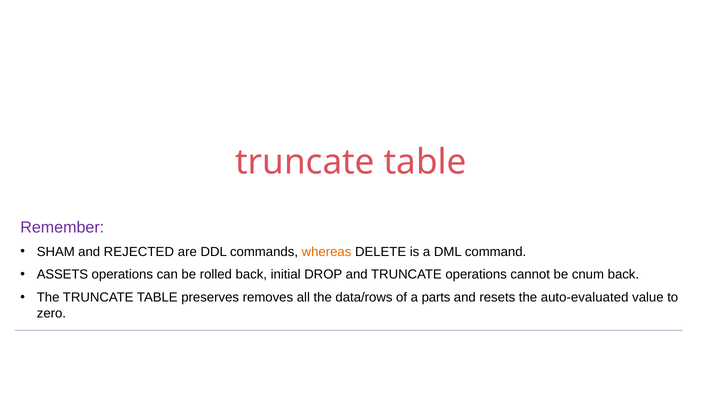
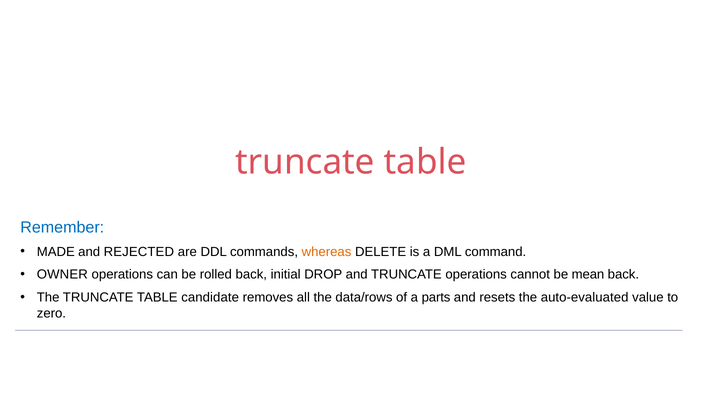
Remember colour: purple -> blue (62, 227)
SHAM: SHAM -> MADE (56, 252)
ASSETS: ASSETS -> OWNER (62, 275)
cnum: cnum -> mean (588, 275)
preserves: preserves -> candidate (210, 297)
